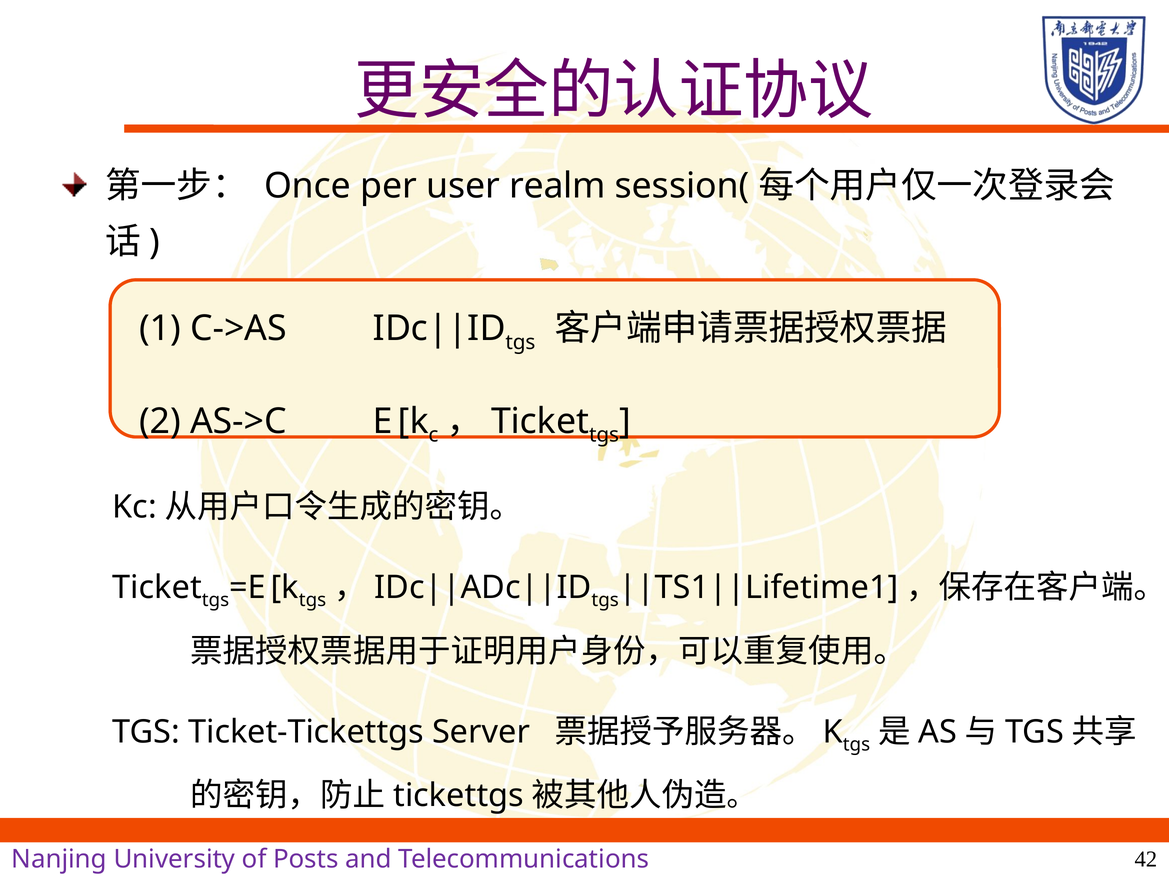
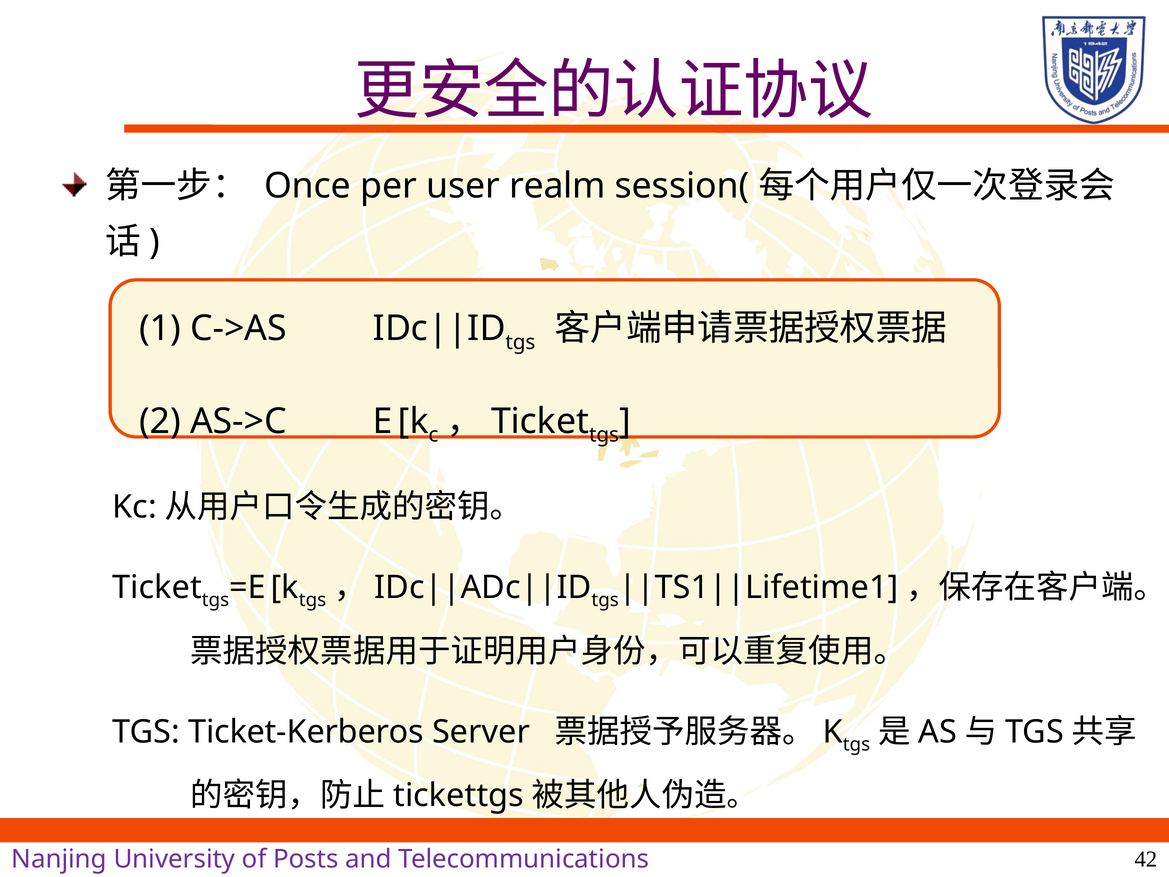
Ticket-Tickettgs: Ticket-Tickettgs -> Ticket-Kerberos (306, 732)
